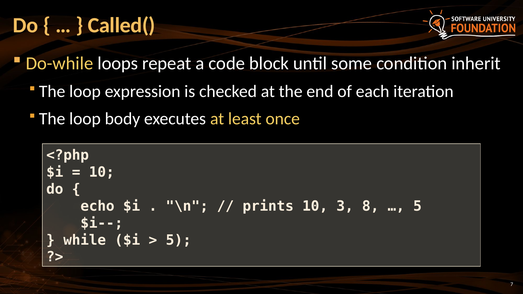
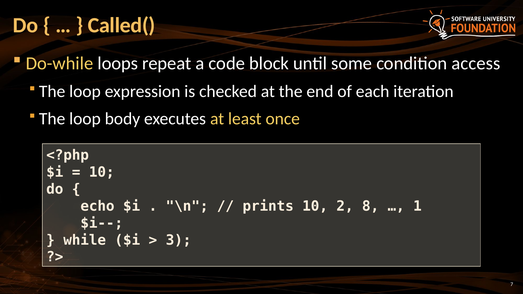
inherit: inherit -> access (476, 63)
3: 3 -> 2 (345, 206)
5: 5 -> 1 (417, 206)
5: 5 -> 3 (179, 240)
